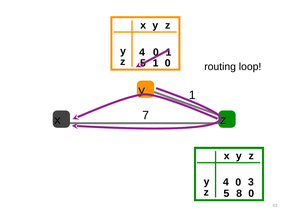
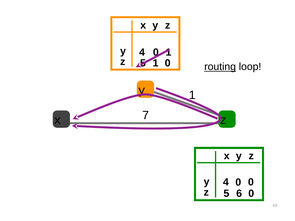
routing underline: none -> present (220, 67)
0 3: 3 -> 0 (251, 182)
8: 8 -> 6 (239, 194)
